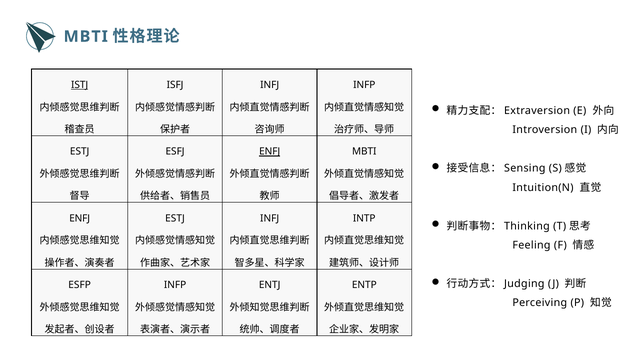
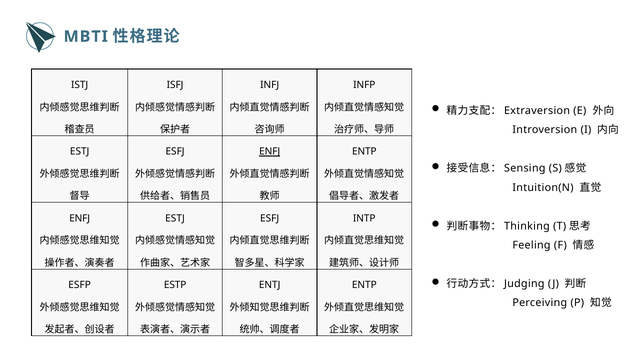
ISTJ underline: present -> none (80, 85)
MBTI: MBTI -> ENTP (364, 151)
INFJ: INFJ -> ESFJ (270, 218)
INFP: INFP -> ESTP (175, 285)
